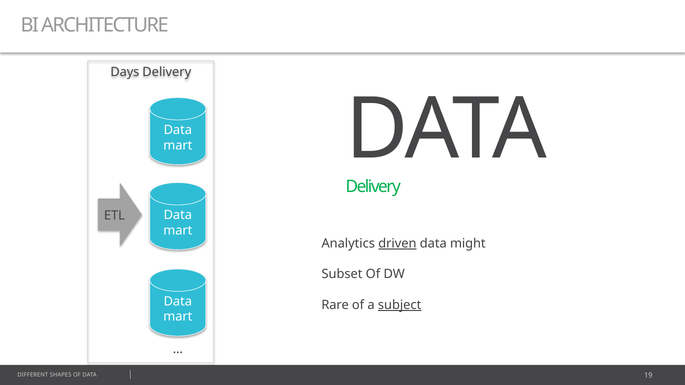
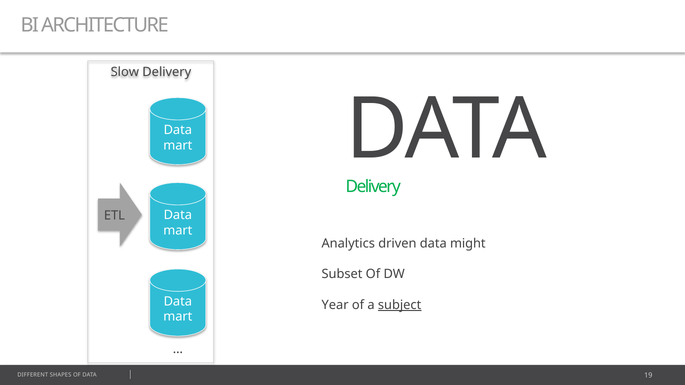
Days: Days -> Slow (125, 72)
driven underline: present -> none (397, 244)
Rare: Rare -> Year (335, 305)
